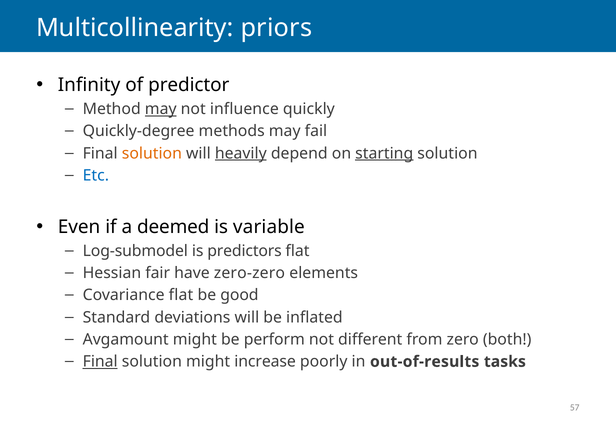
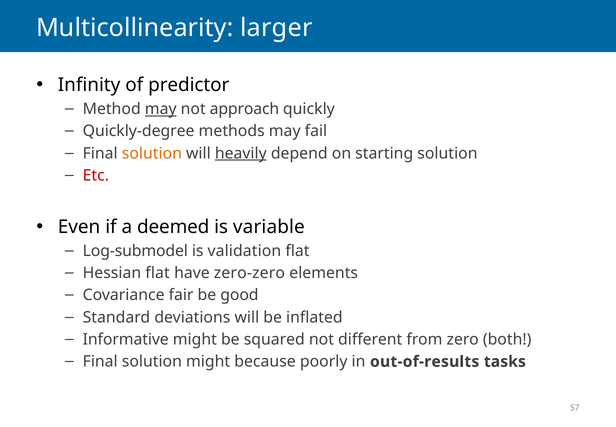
priors: priors -> larger (276, 28)
influence: influence -> approach (244, 109)
starting underline: present -> none (384, 153)
Etc colour: blue -> red (96, 175)
predictors: predictors -> validation (244, 250)
Hessian fair: fair -> flat (158, 273)
Covariance flat: flat -> fair (181, 295)
Avgamount: Avgamount -> Informative (126, 339)
perform: perform -> squared (274, 339)
Final underline: present -> none (100, 361)
increase: increase -> because (265, 361)
